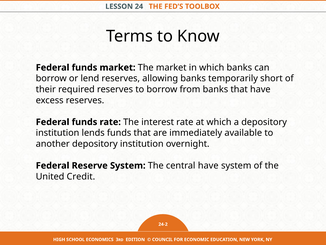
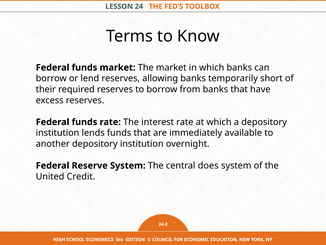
central have: have -> does (208, 165)
